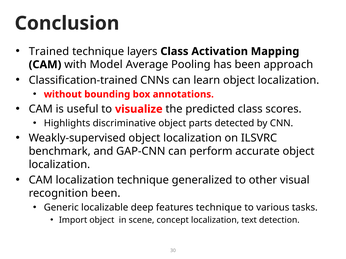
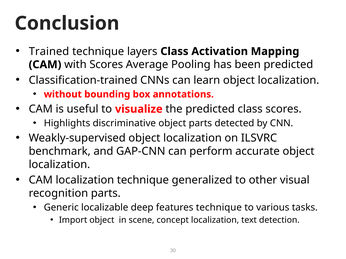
with Model: Model -> Scores (106, 65)
been approach: approach -> predicted (288, 65)
recognition been: been -> parts (106, 194)
